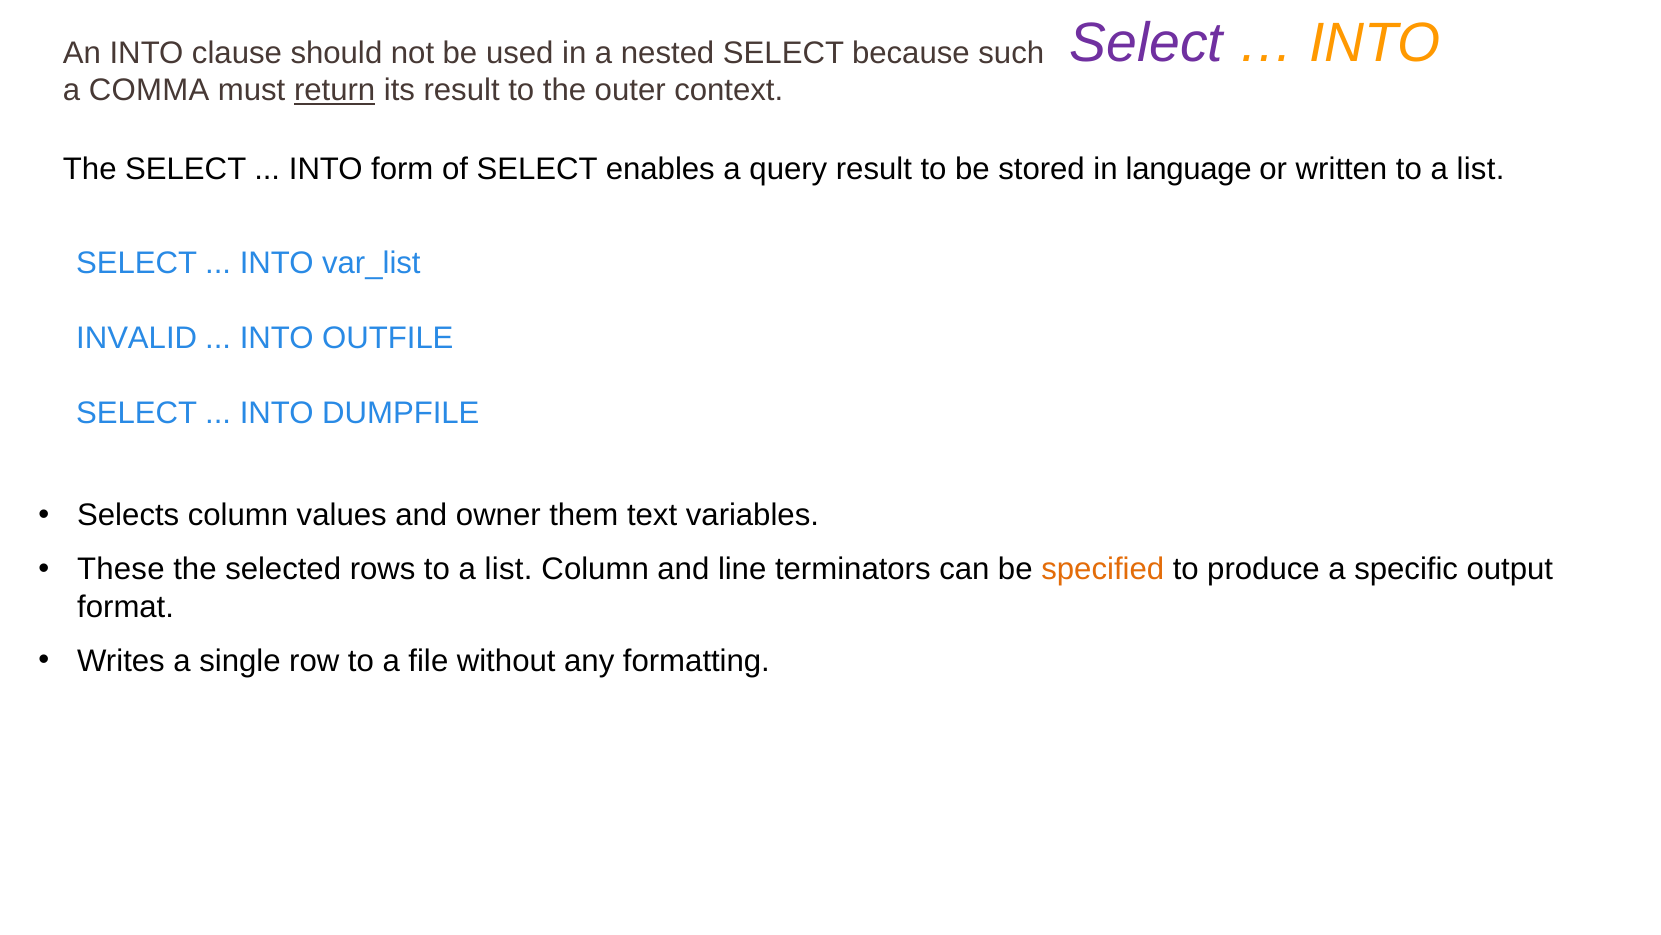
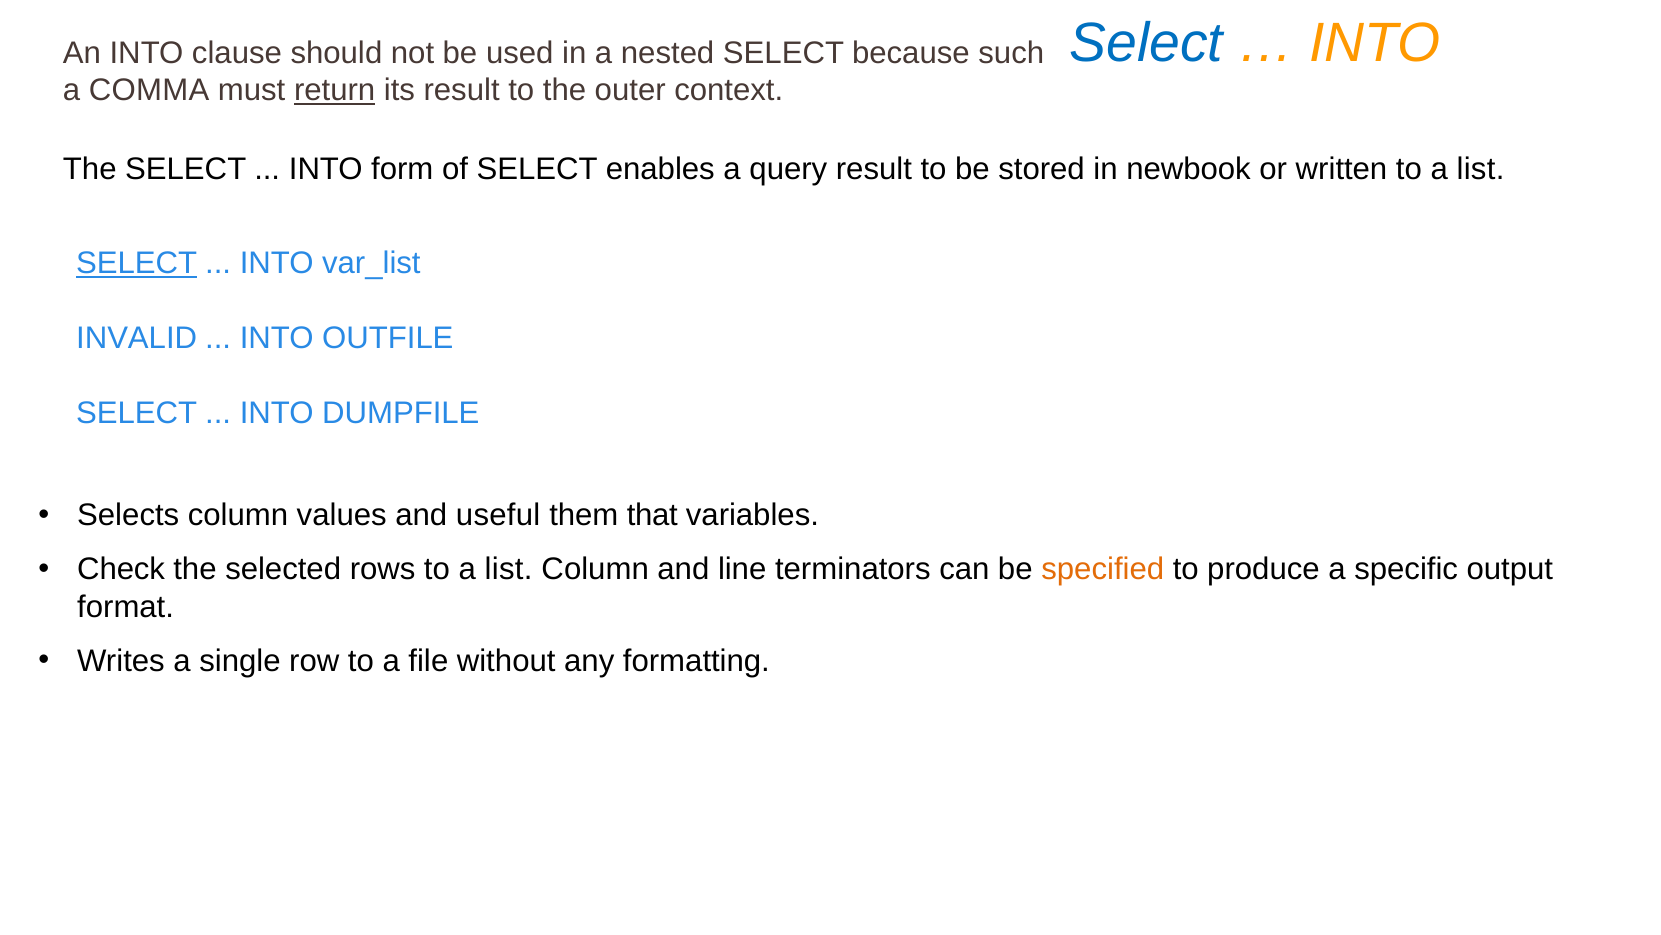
Select colour: purple -> blue (1146, 43)
language: language -> newbook (1189, 169)
SELECT underline: none -> present (137, 263)
owner: owner -> useful (498, 515)
text: text -> that (652, 515)
These: These -> Check (121, 569)
